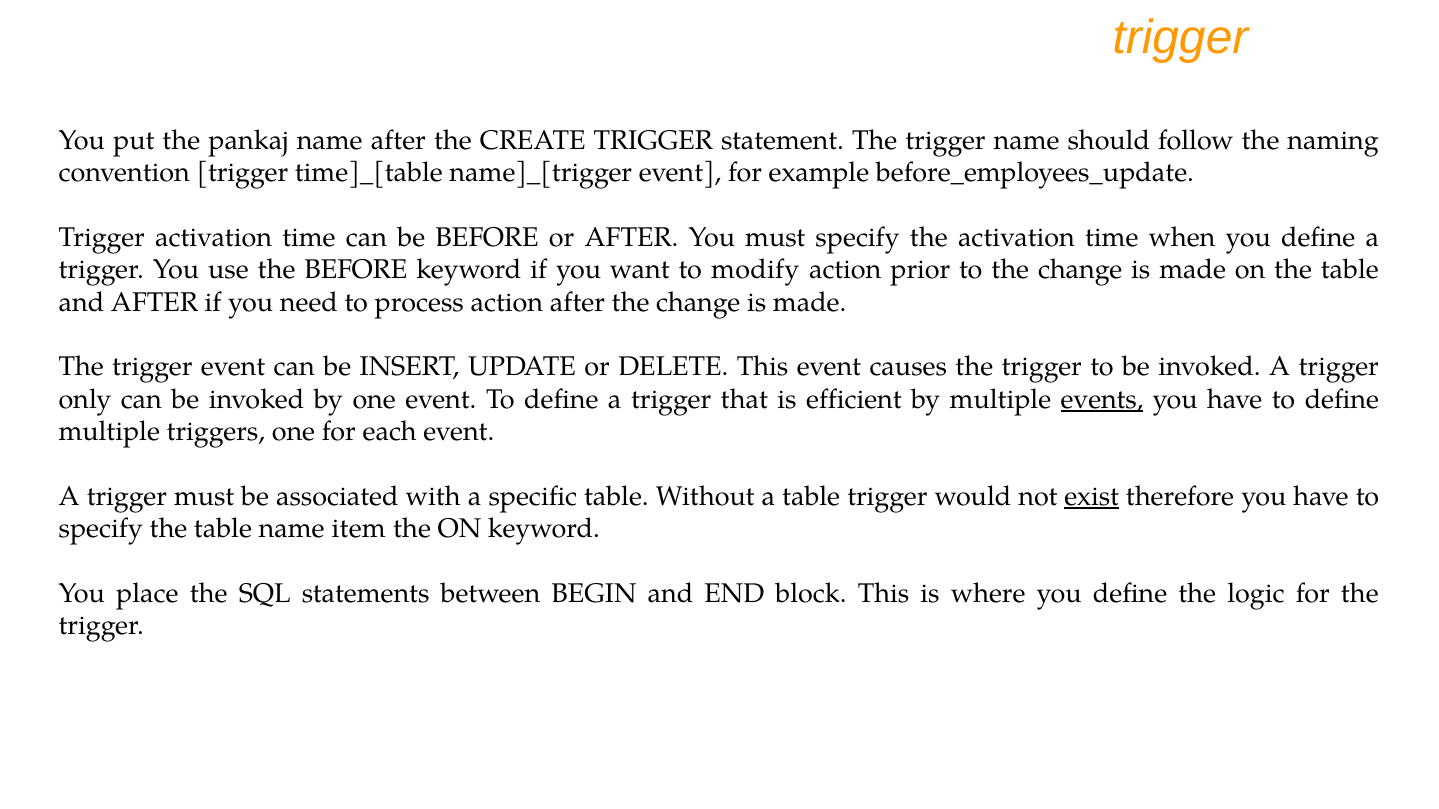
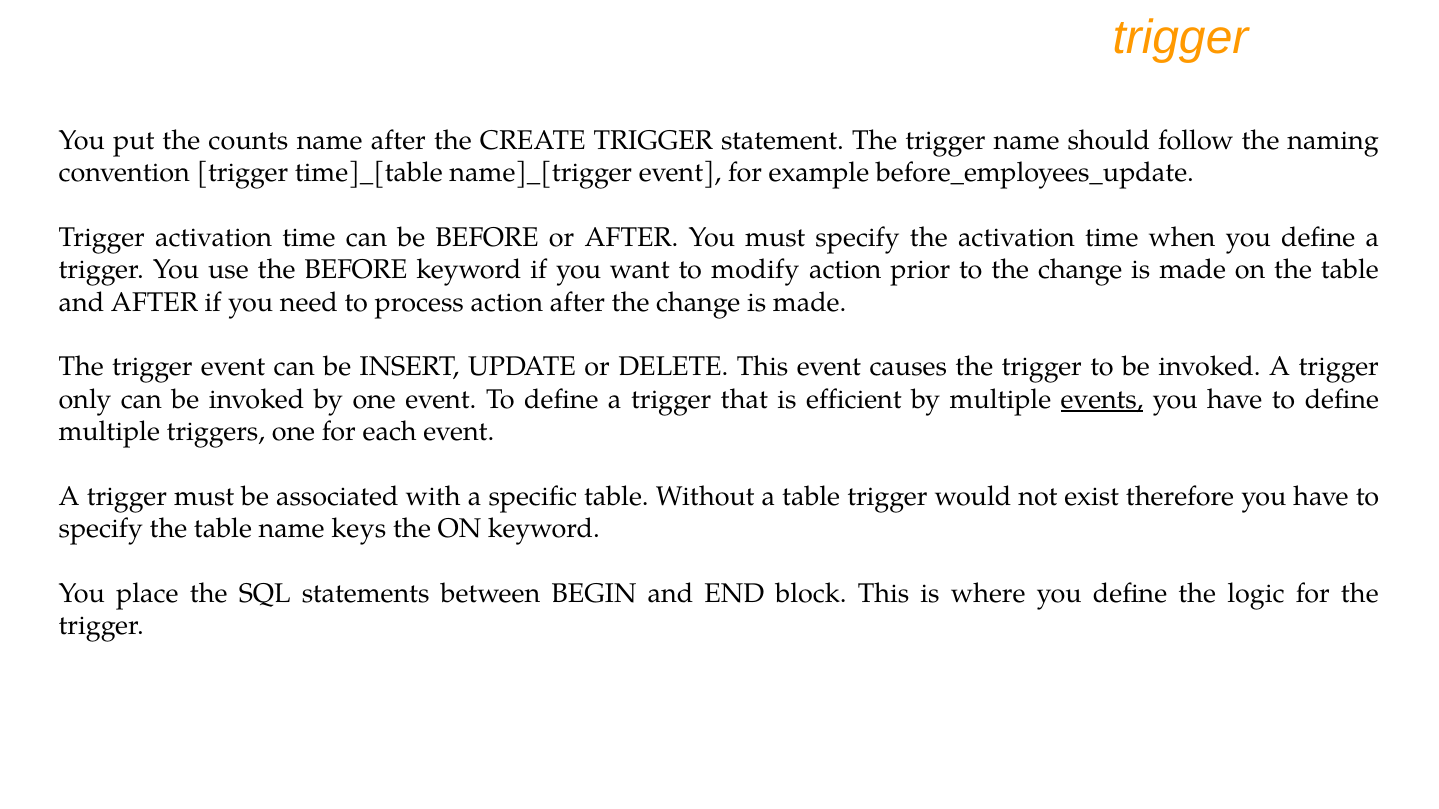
pankaj: pankaj -> counts (248, 141)
exist underline: present -> none (1092, 497)
item: item -> keys (359, 529)
